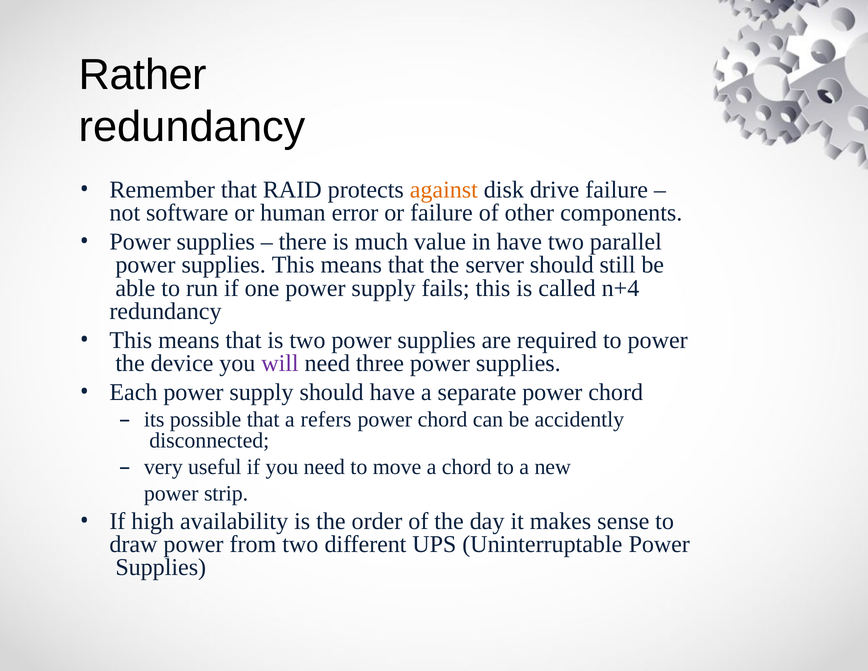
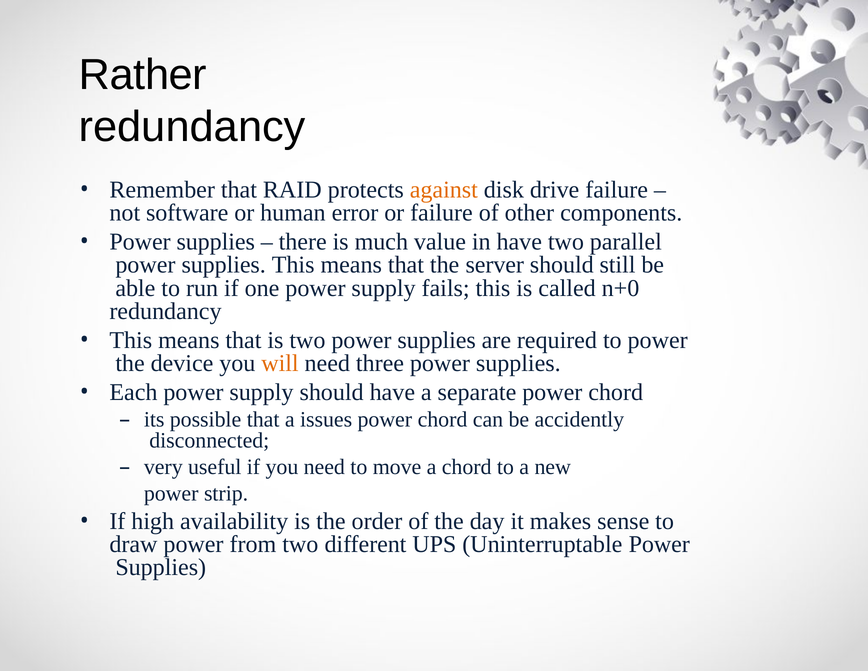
n+4: n+4 -> n+0 (621, 288)
will colour: purple -> orange (280, 363)
refers: refers -> issues (326, 419)
